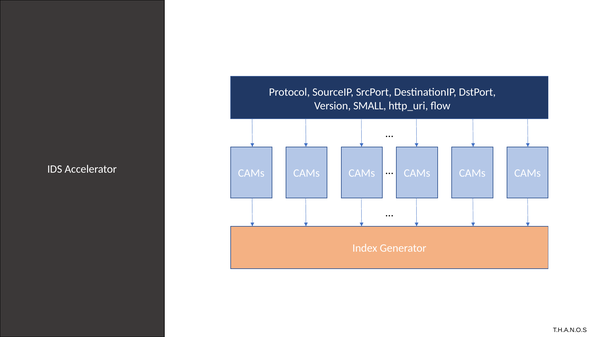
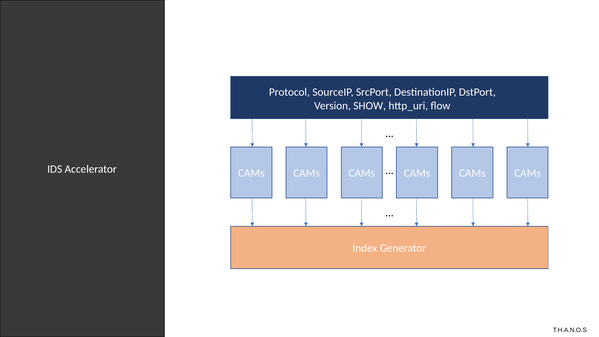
SMALL: SMALL -> SHOW (370, 106)
